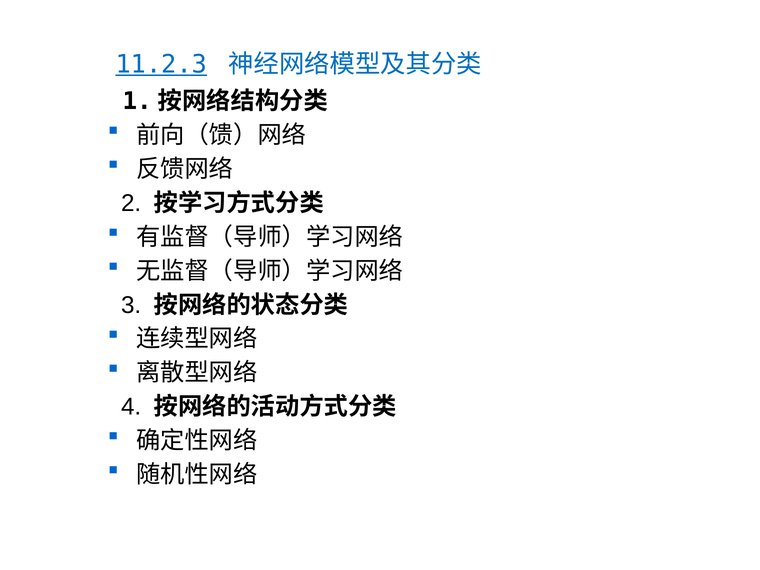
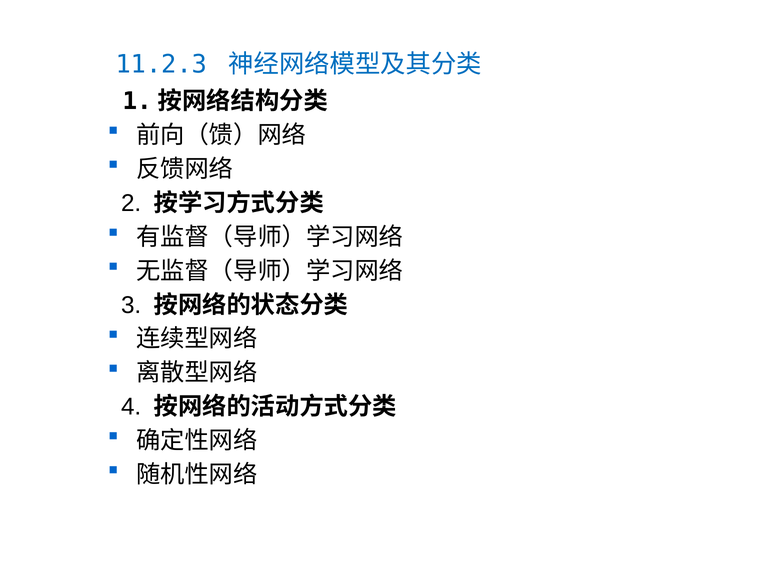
11.2.3 underline: present -> none (161, 64)
